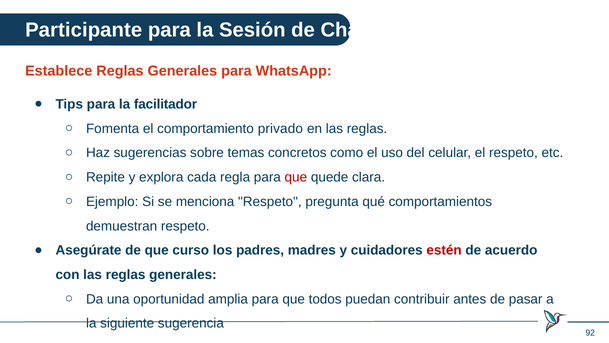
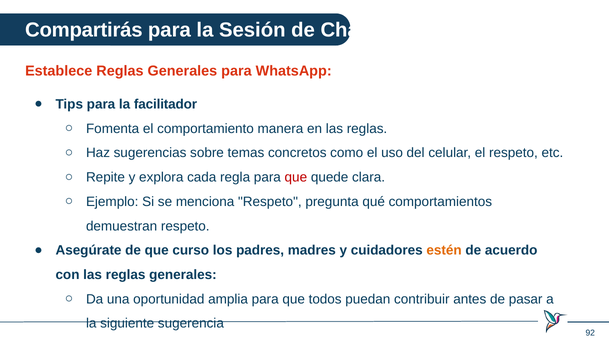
Participante: Participante -> Compartirás (84, 30)
privado: privado -> manera (280, 128)
estén colour: red -> orange (444, 250)
